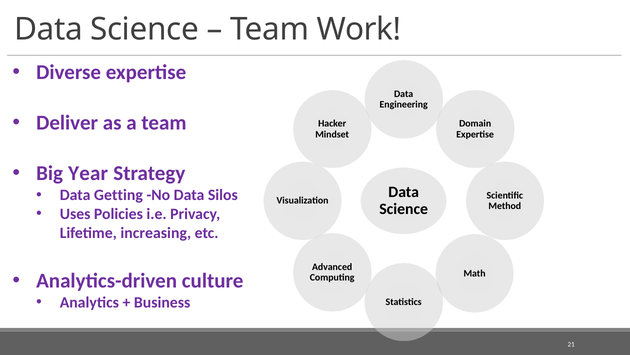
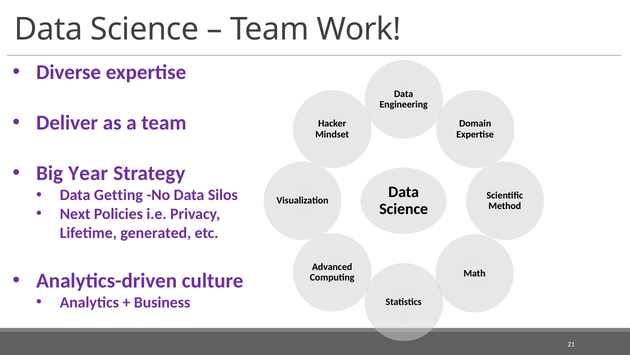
Uses: Uses -> Next (75, 214)
increasing: increasing -> generated (156, 233)
